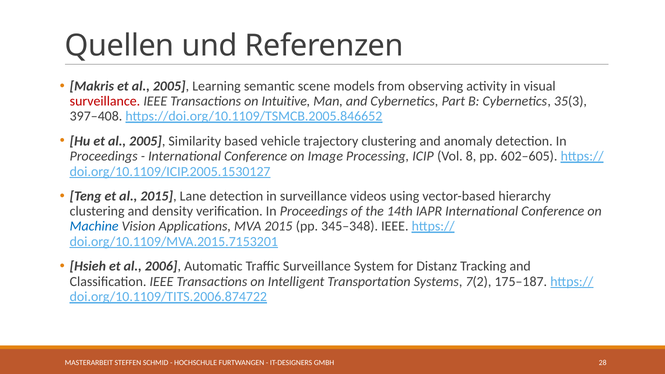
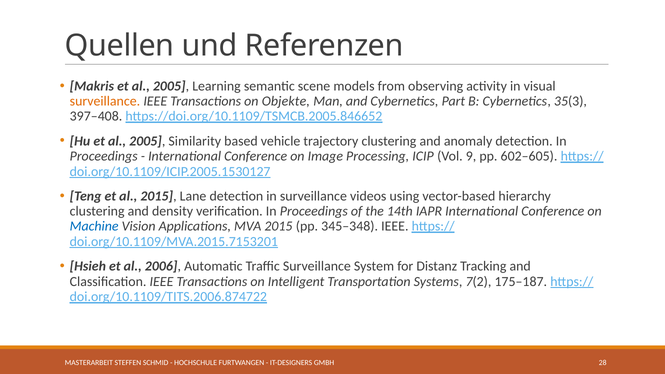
surveillance colour: red -> orange (105, 101)
Intuitive: Intuitive -> Objekte (286, 101)
8: 8 -> 9 (471, 156)
